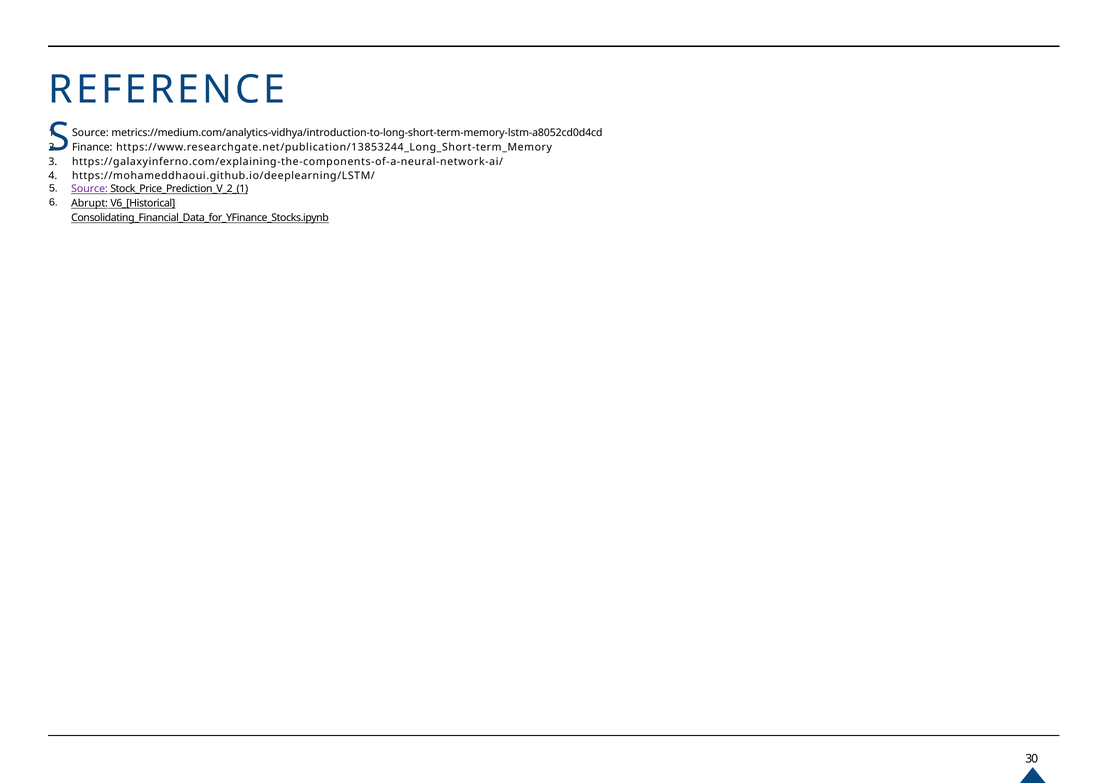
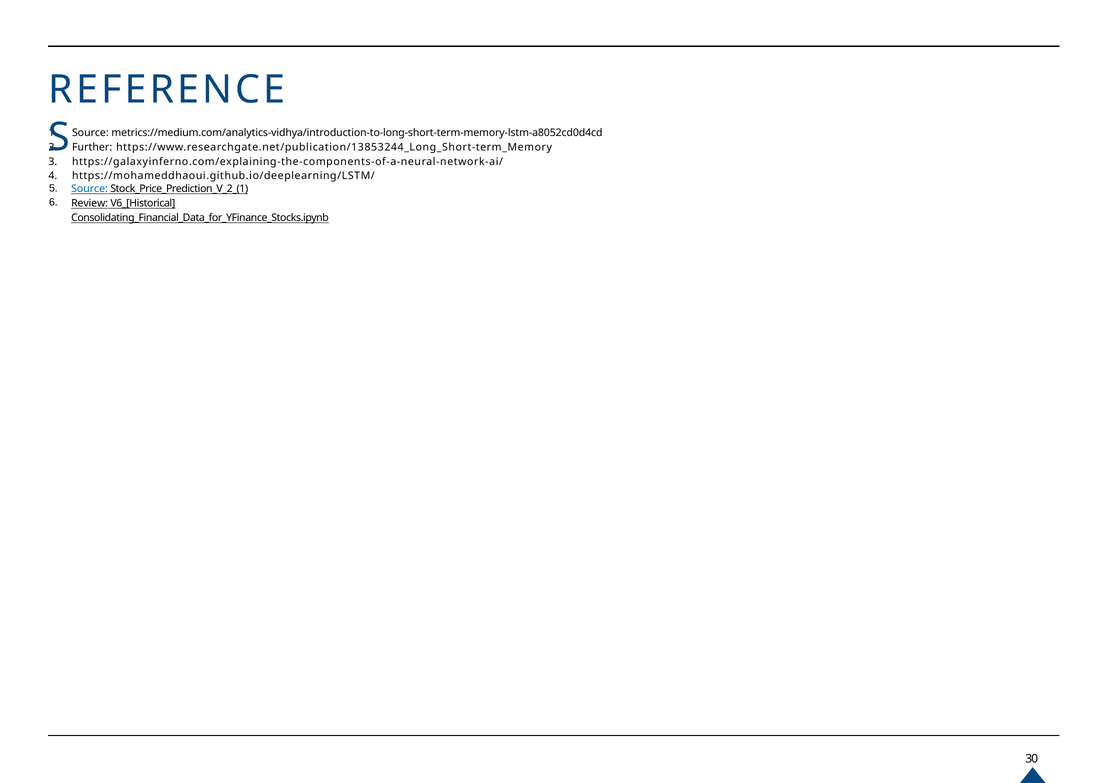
Finance: Finance -> Further (92, 147)
Source colour: purple -> blue (90, 189)
Abrupt: Abrupt -> Review (90, 203)
